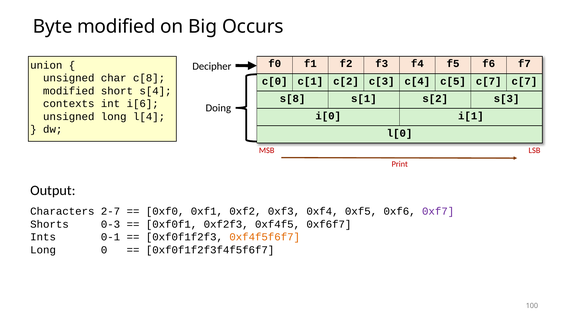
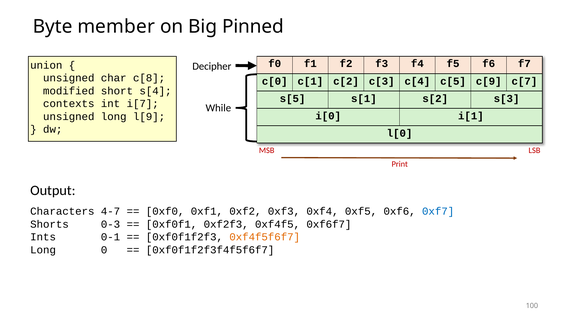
Byte modified: modified -> member (116, 27)
Occurs: Occurs -> Pinned (253, 27)
c[5 c[7: c[7 -> c[9 (489, 81)
s[8: s[8 -> s[5 (293, 99)
i[6: i[6 -> i[7 (143, 104)
Doing: Doing -> While (218, 108)
l[4: l[4 -> l[9 (149, 117)
2-7: 2-7 -> 4-7 (111, 211)
0xf7 colour: purple -> blue (438, 211)
